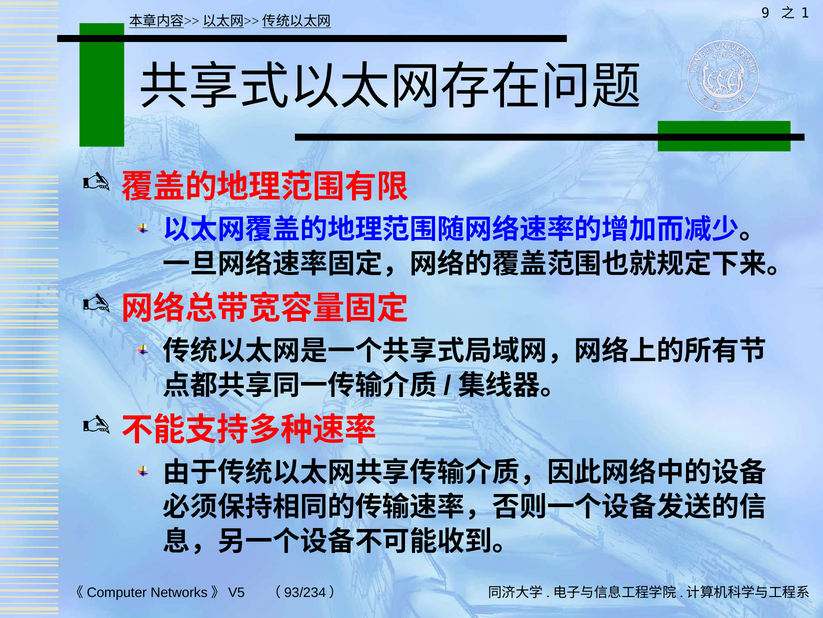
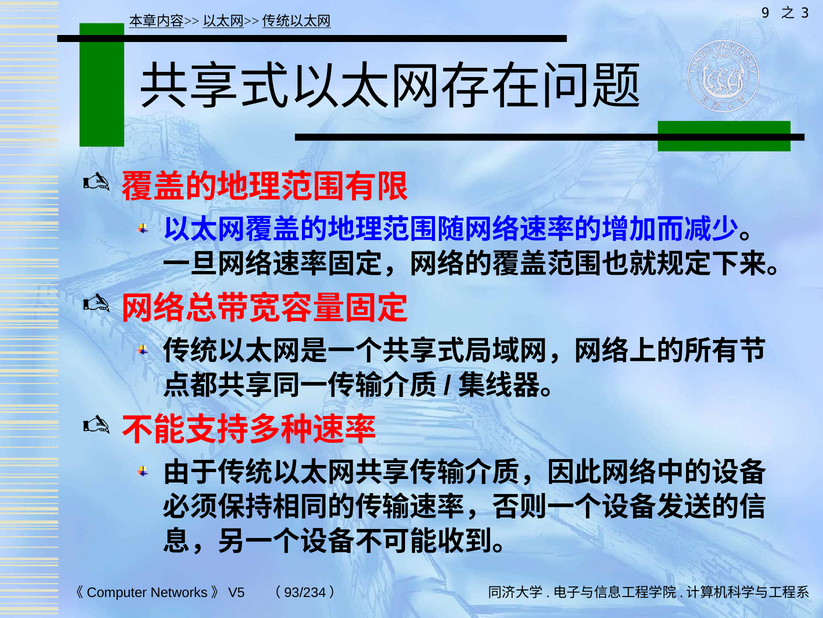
1: 1 -> 3 (805, 13)
